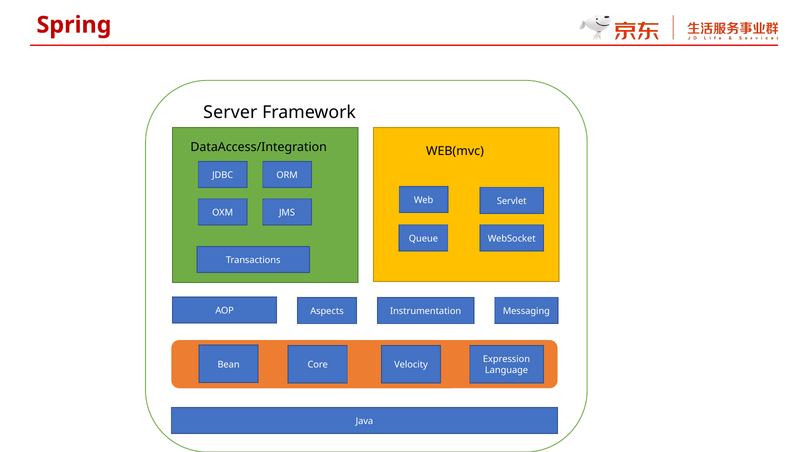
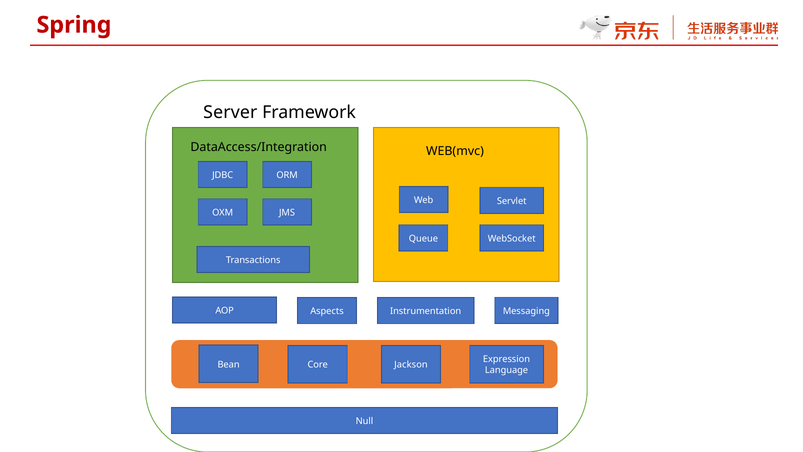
Velocity: Velocity -> Jackson (411, 364)
Java: Java -> Null (364, 421)
